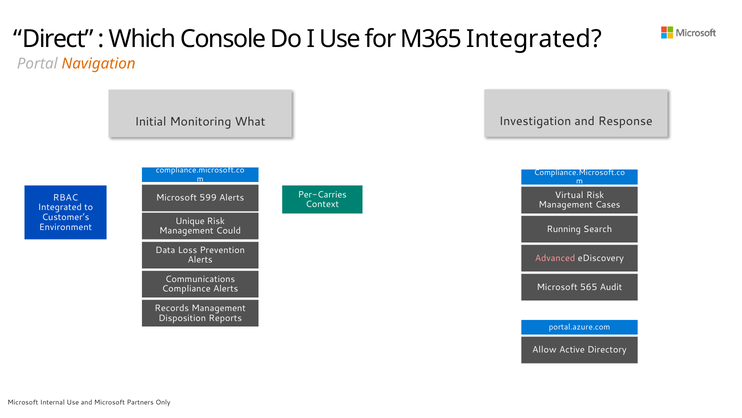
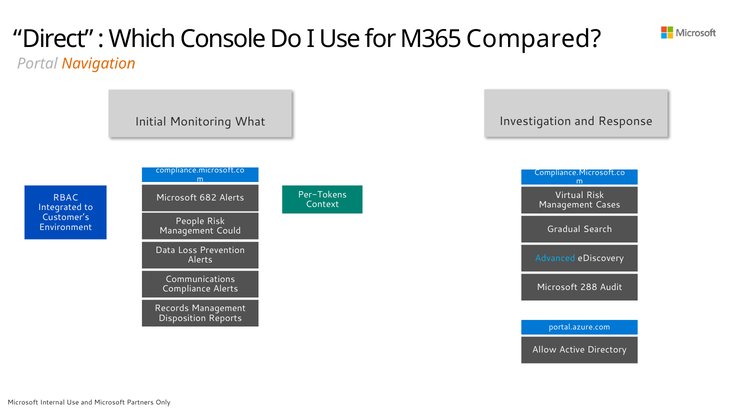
M365 Integrated: Integrated -> Compared (534, 39)
Per-Carries: Per-Carries -> Per-Tokens (322, 194)
599: 599 -> 682 (208, 198)
Unique: Unique -> People (190, 221)
Running: Running -> Gradual (564, 229)
Advanced colour: pink -> light blue (555, 258)
565: 565 -> 288 (589, 287)
